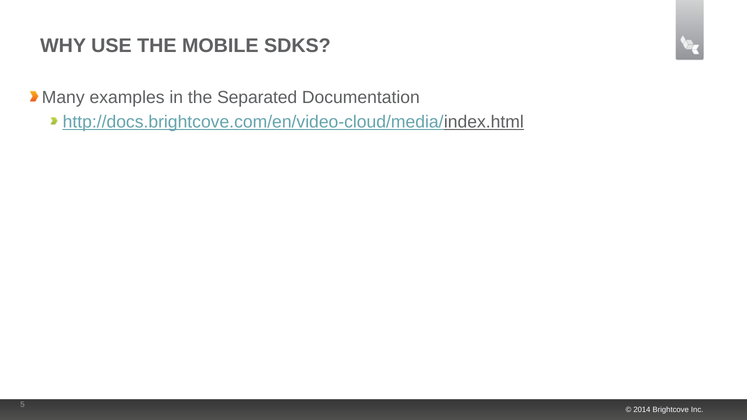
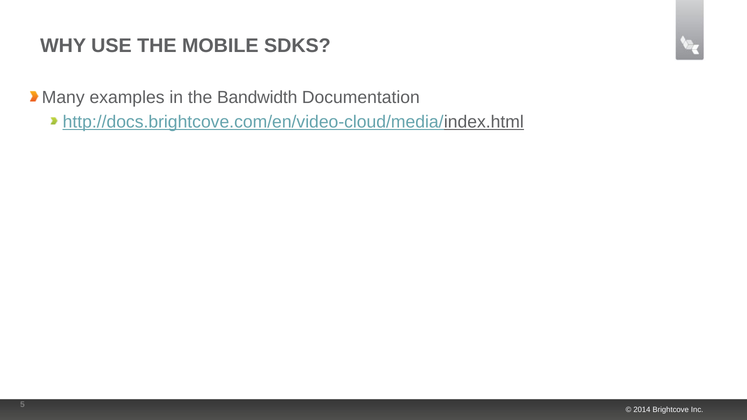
Separated: Separated -> Bandwidth (257, 97)
